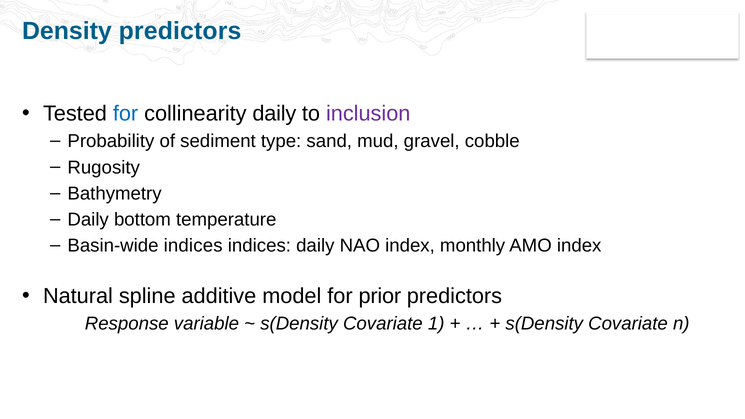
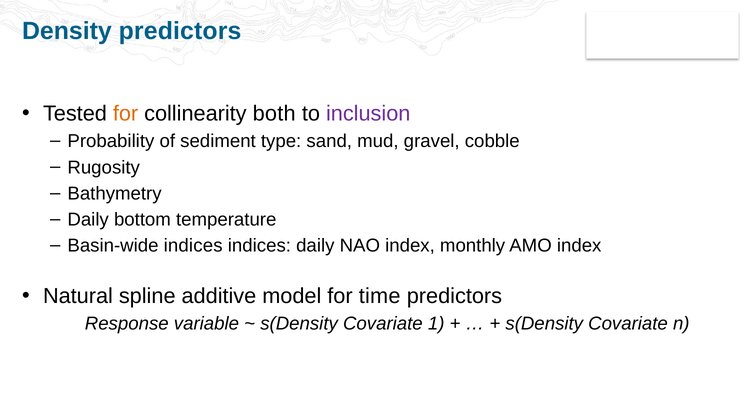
for colour: blue -> orange (126, 114)
collinearity daily: daily -> both (274, 114)
prior: prior -> time (380, 296)
